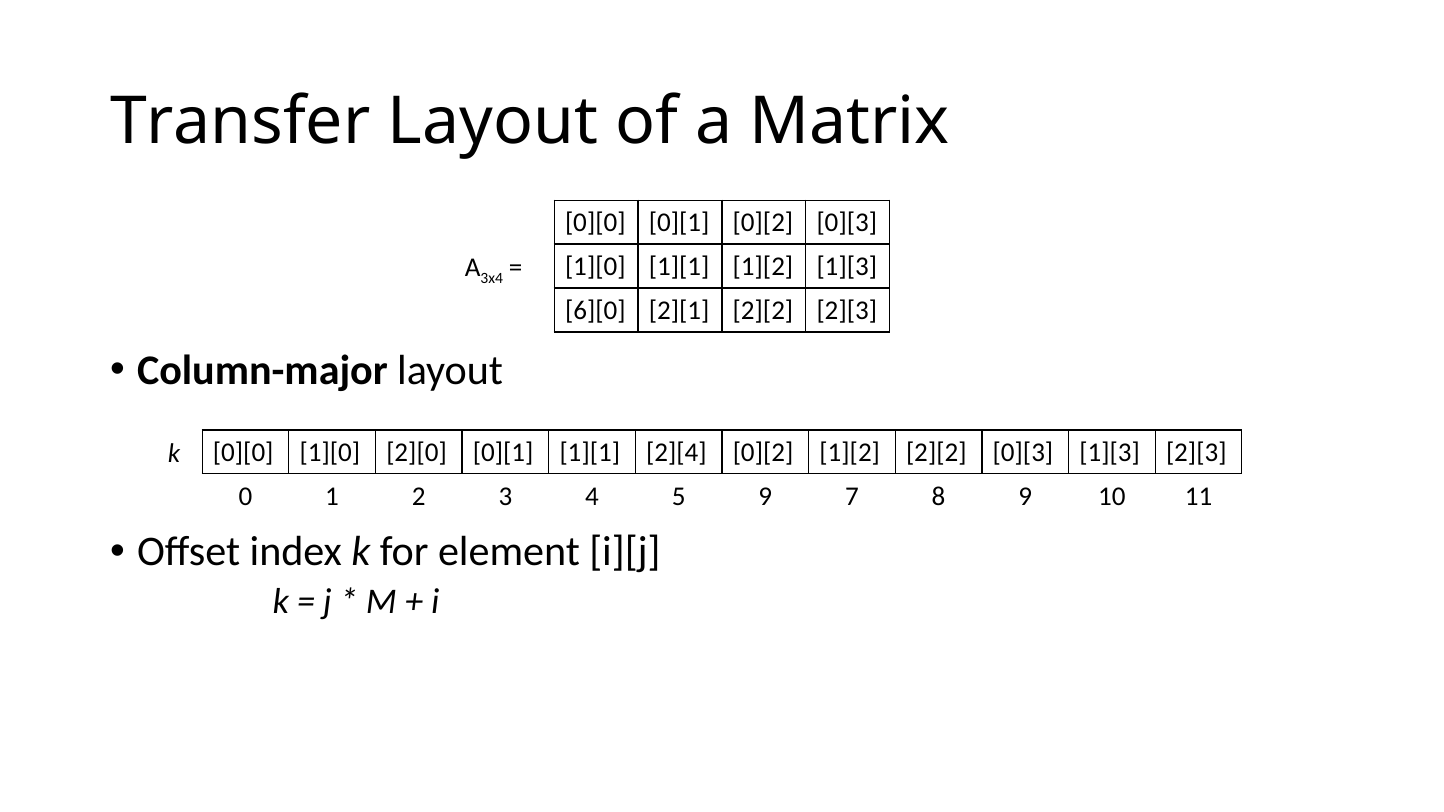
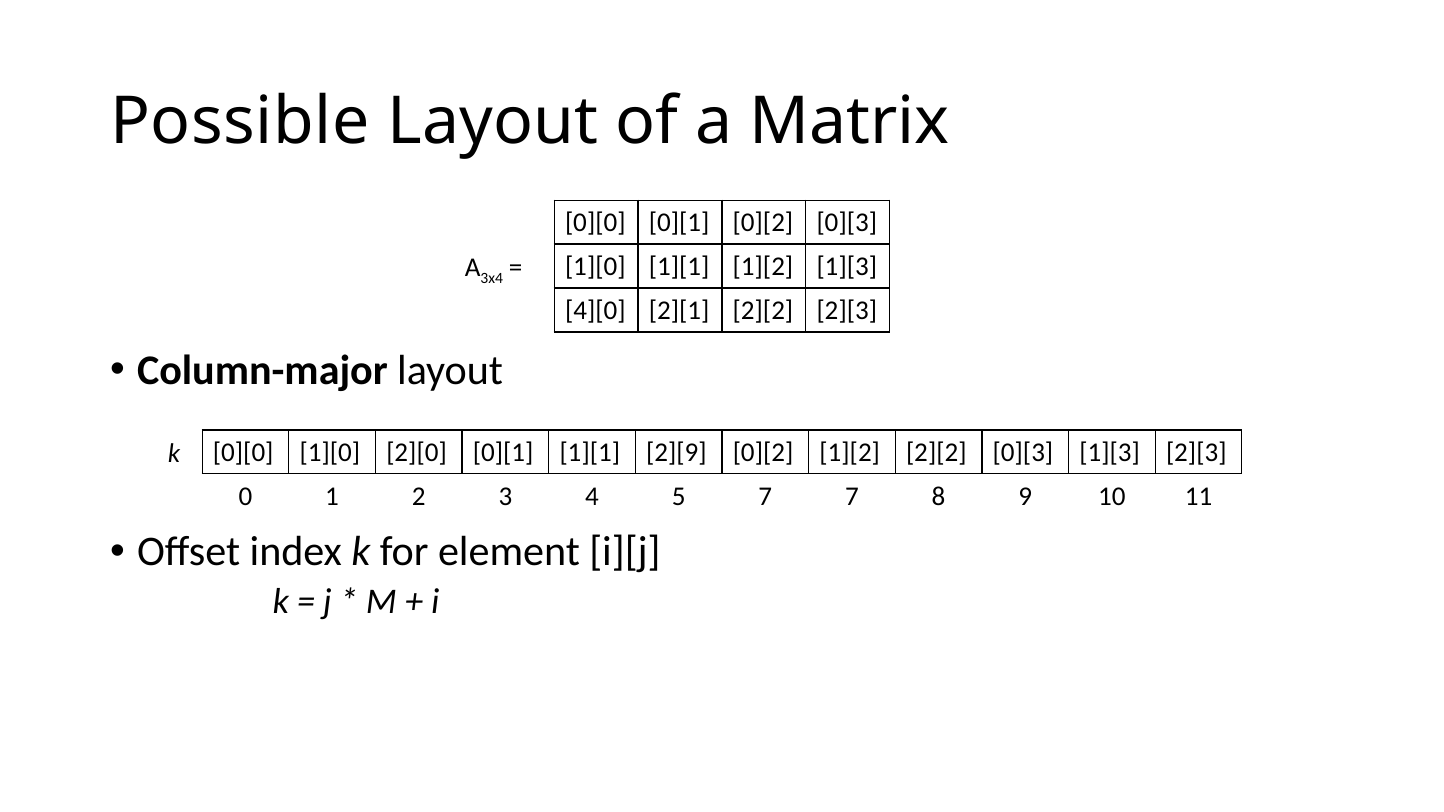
Transfer: Transfer -> Possible (240, 121)
6][0: 6][0 -> 4][0 (595, 310)
2][4: 2][4 -> 2][9 (676, 452)
5 9: 9 -> 7 (765, 497)
